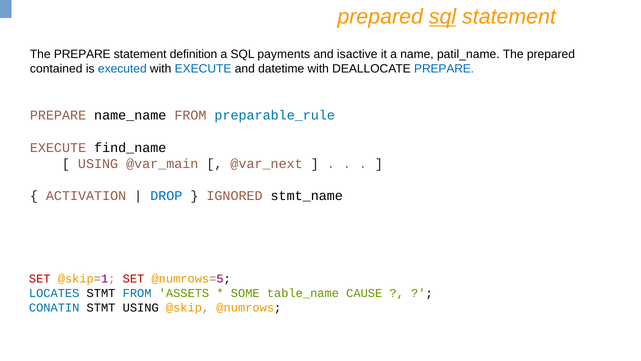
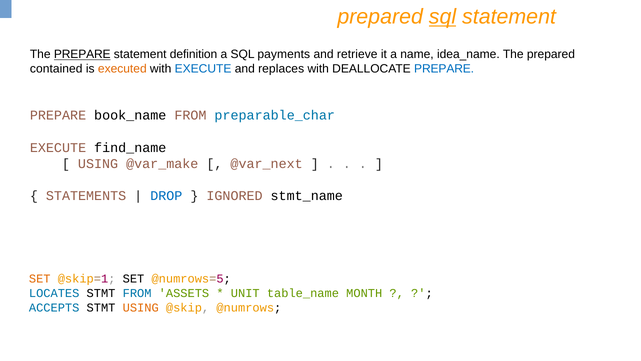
PREPARE underline: none -> present (82, 54)
isactive: isactive -> retrieve (357, 54)
patil_name: patil_name -> idea_name (468, 54)
executed colour: blue -> orange (122, 69)
datetime: datetime -> replaces (281, 69)
name_name: name_name -> book_name (130, 115)
preparable_rule: preparable_rule -> preparable_char (275, 115)
@var_main: @var_main -> @var_make (162, 163)
ACTIVATION: ACTIVATION -> STATEMENTS (86, 196)
SET colour: red -> orange (40, 278)
SET colour: red -> black (133, 278)
SOME: SOME -> UNIT (245, 293)
CAUSE: CAUSE -> MONTH (364, 293)
CONATIN: CONATIN -> ACCEPTS (54, 307)
USING colour: black -> orange (141, 307)
